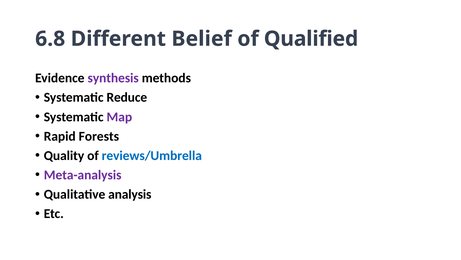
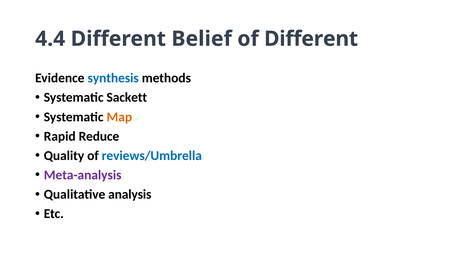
6.8: 6.8 -> 4.4 (50, 39)
of Qualified: Qualified -> Different (311, 39)
synthesis colour: purple -> blue (113, 78)
Reduce: Reduce -> Sackett (127, 97)
Map colour: purple -> orange (119, 117)
Forests: Forests -> Reduce (99, 136)
